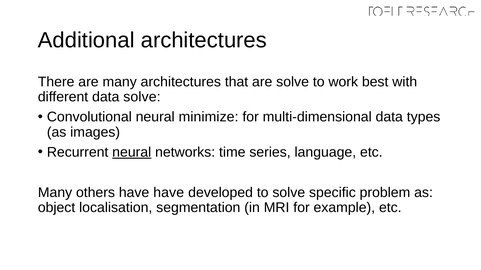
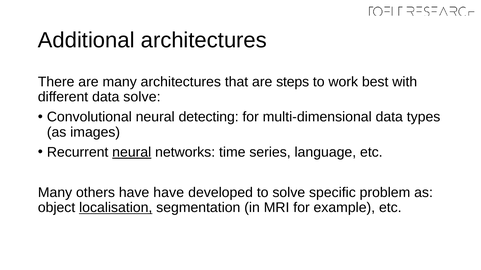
are solve: solve -> steps (293, 82)
minimize: minimize -> detecting (209, 117)
localisation underline: none -> present (116, 208)
